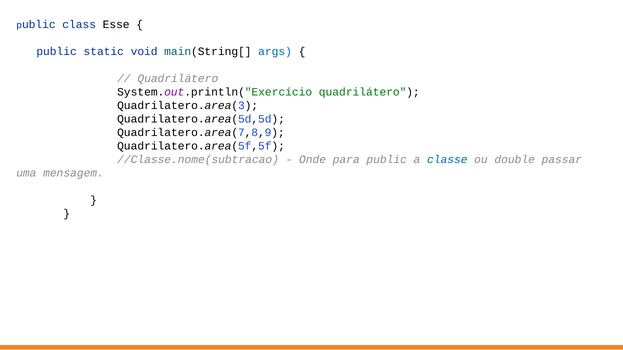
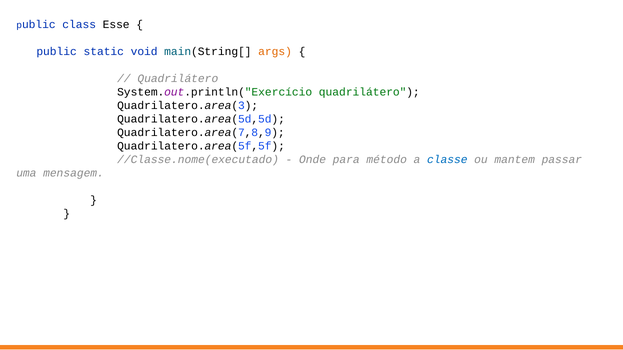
args colour: blue -> orange (275, 52)
//Classe.nome(subtracao: //Classe.nome(subtracao -> //Classe.nome(executado (198, 160)
para public: public -> método (387, 160)
double: double -> mantem (515, 160)
